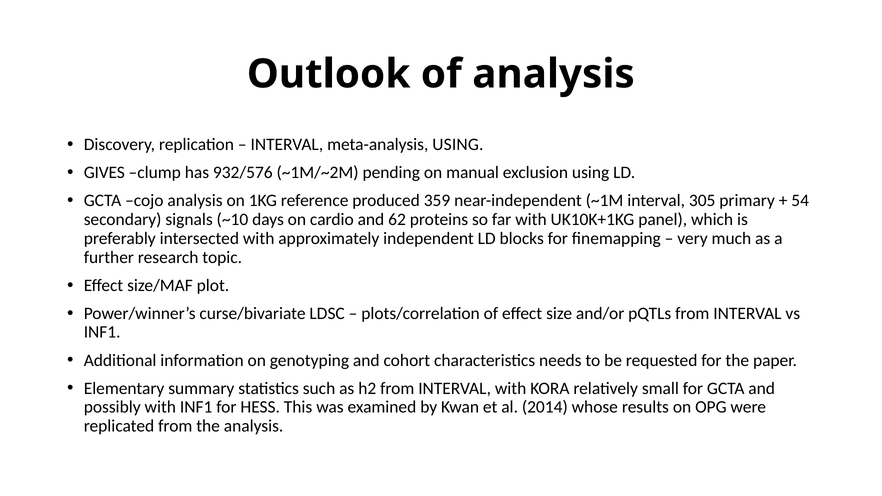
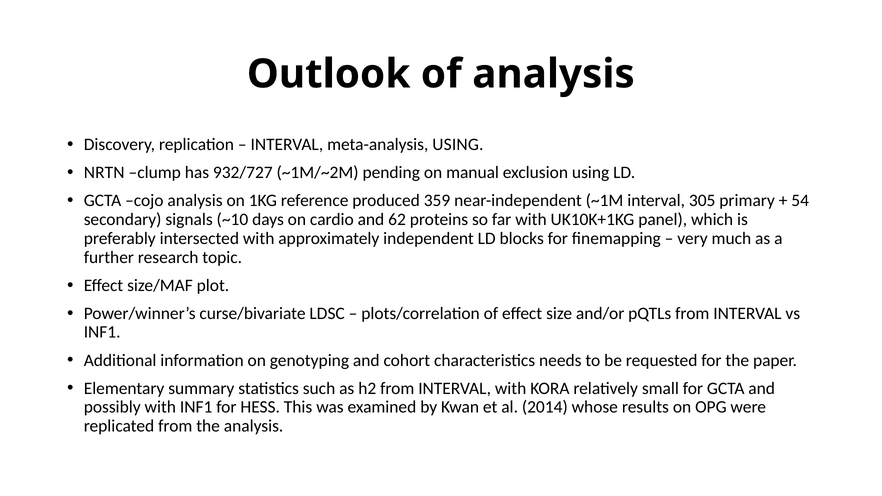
GIVES: GIVES -> NRTN (104, 173)
932/576: 932/576 -> 932/727 (243, 173)
